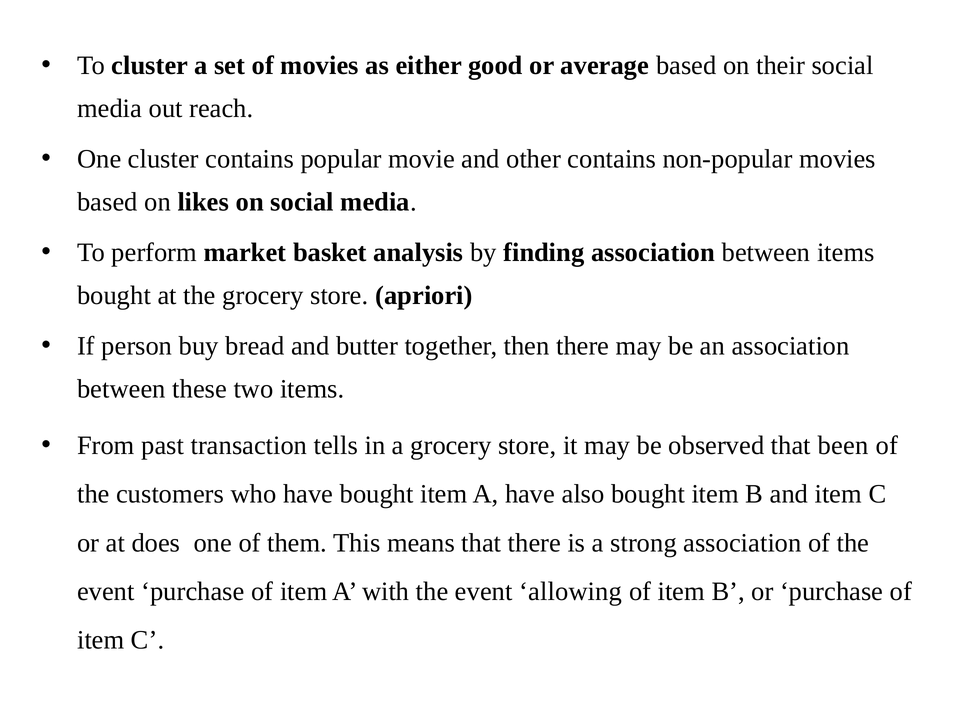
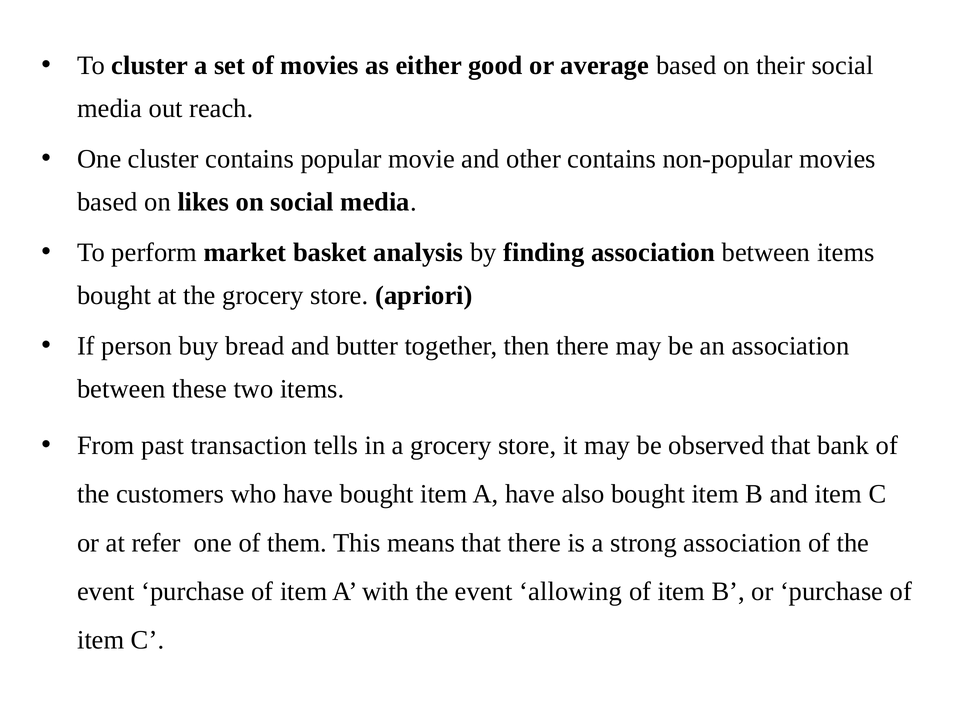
been: been -> bank (843, 446)
does: does -> refer (156, 543)
